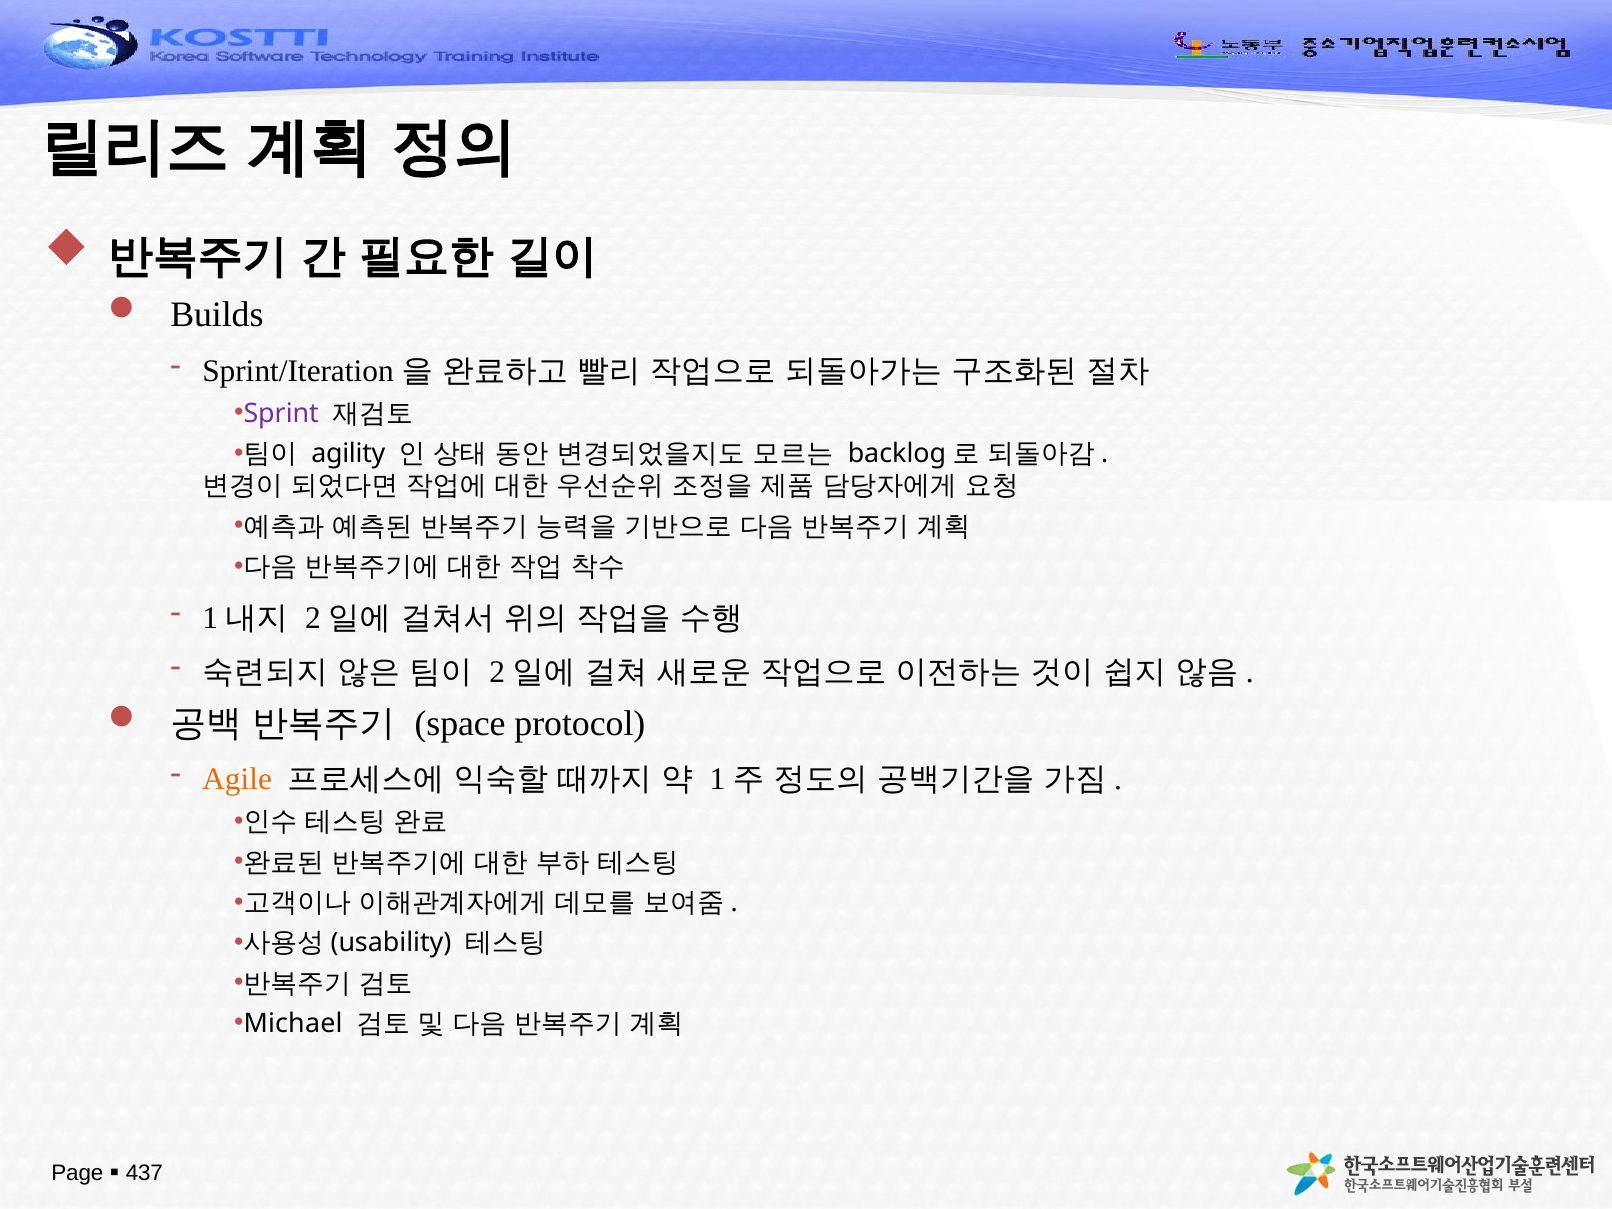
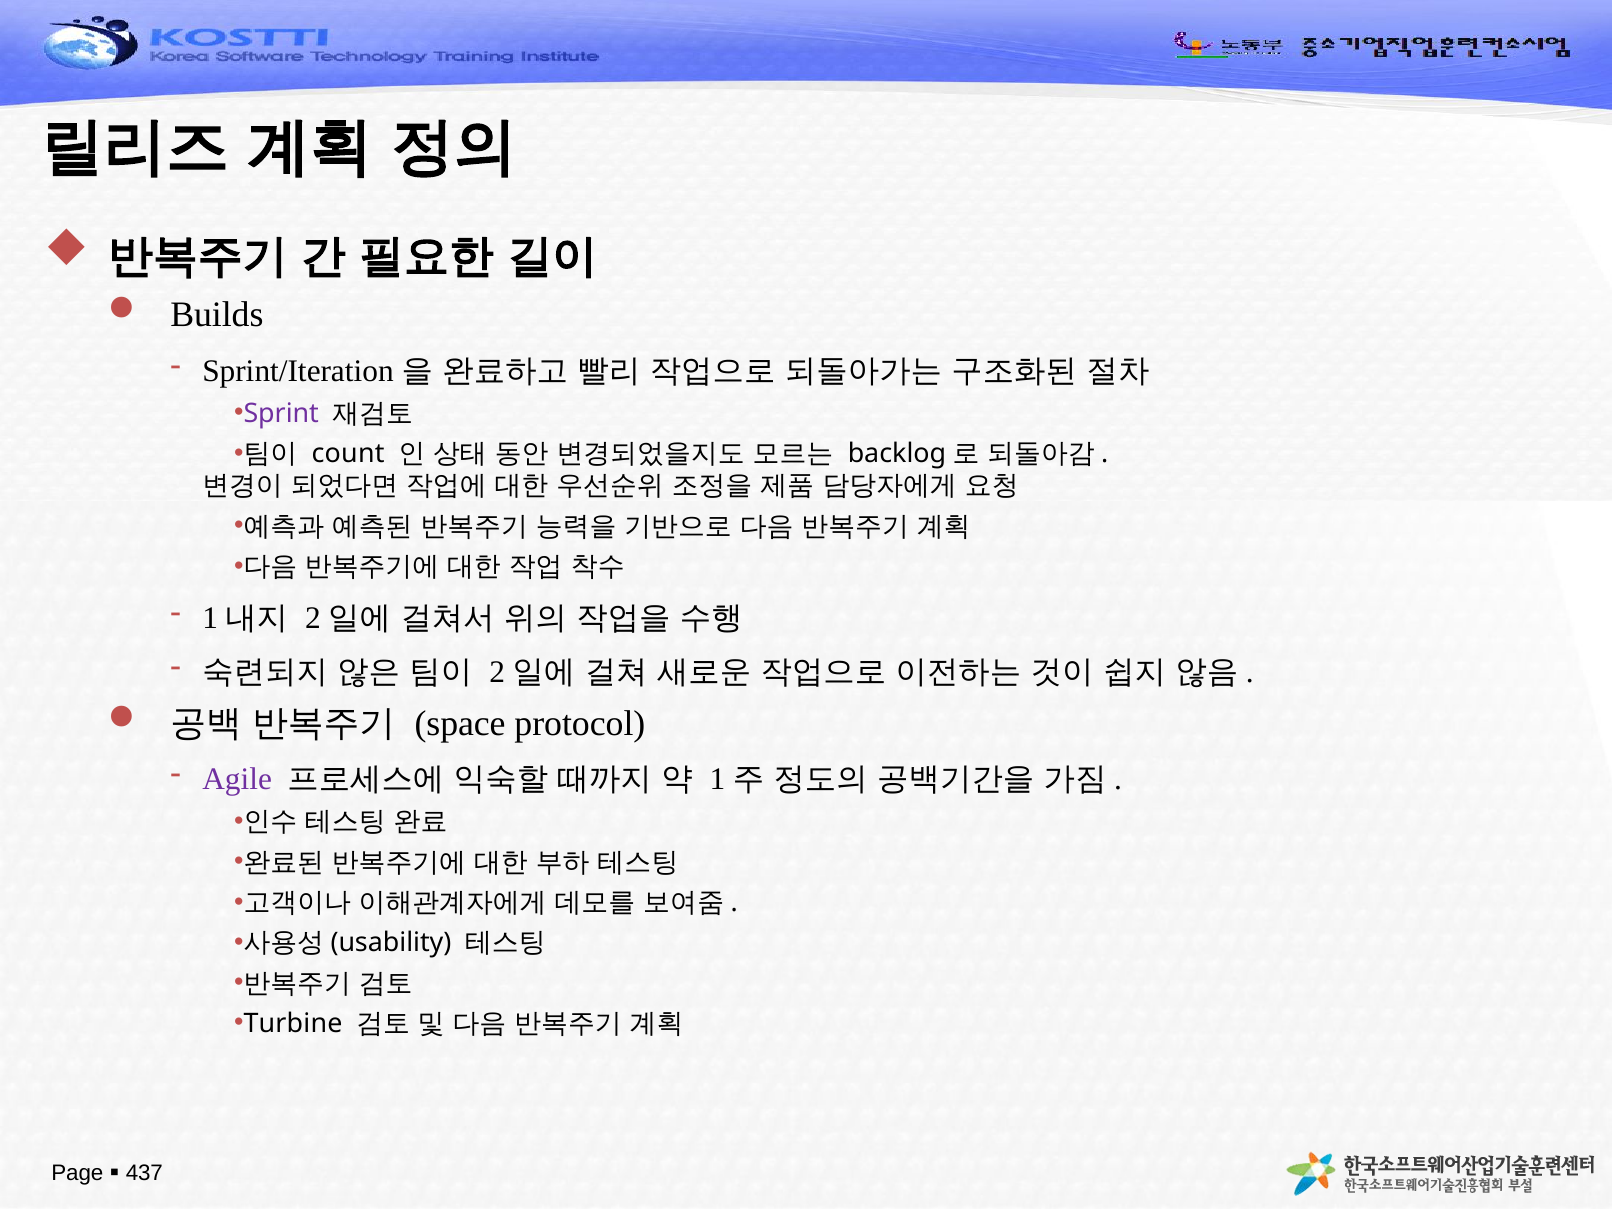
agility: agility -> count (348, 454)
Agile colour: orange -> purple (237, 779)
Michael: Michael -> Turbine (293, 1024)
